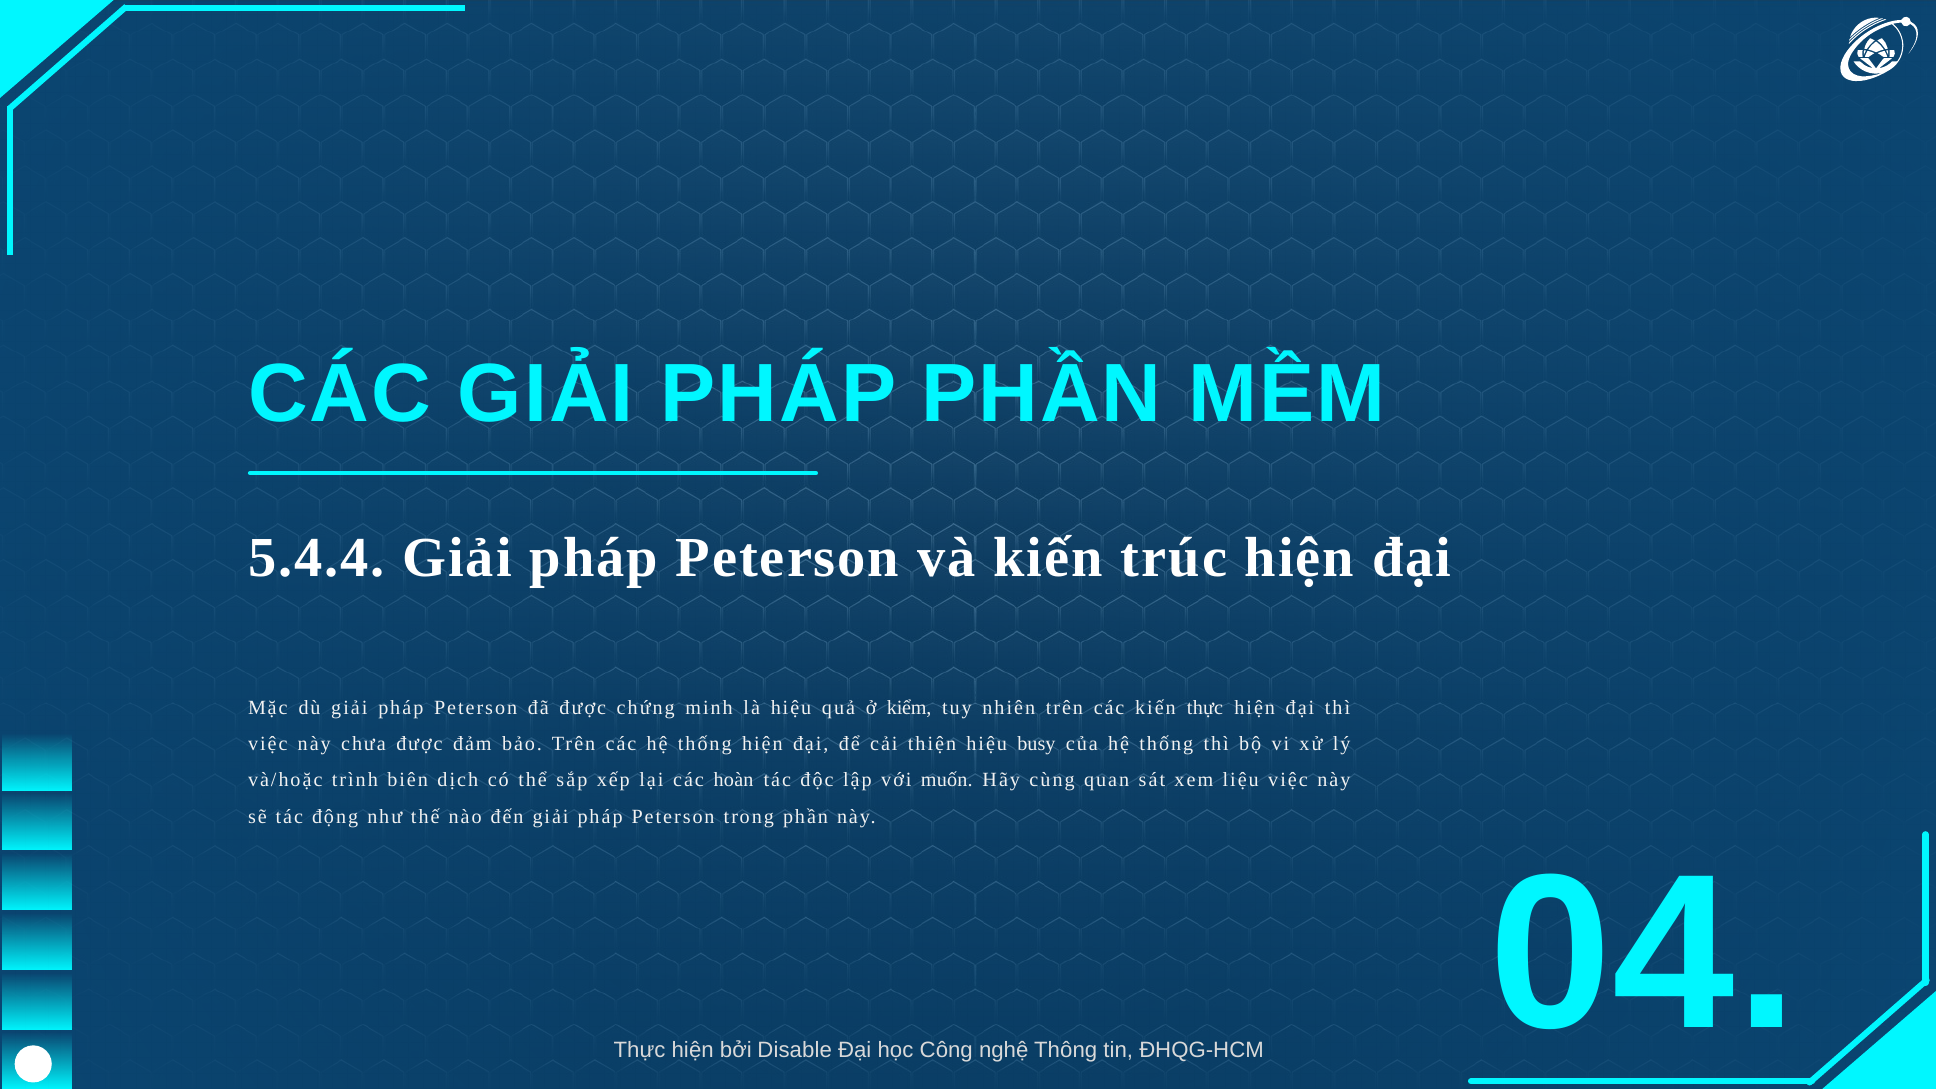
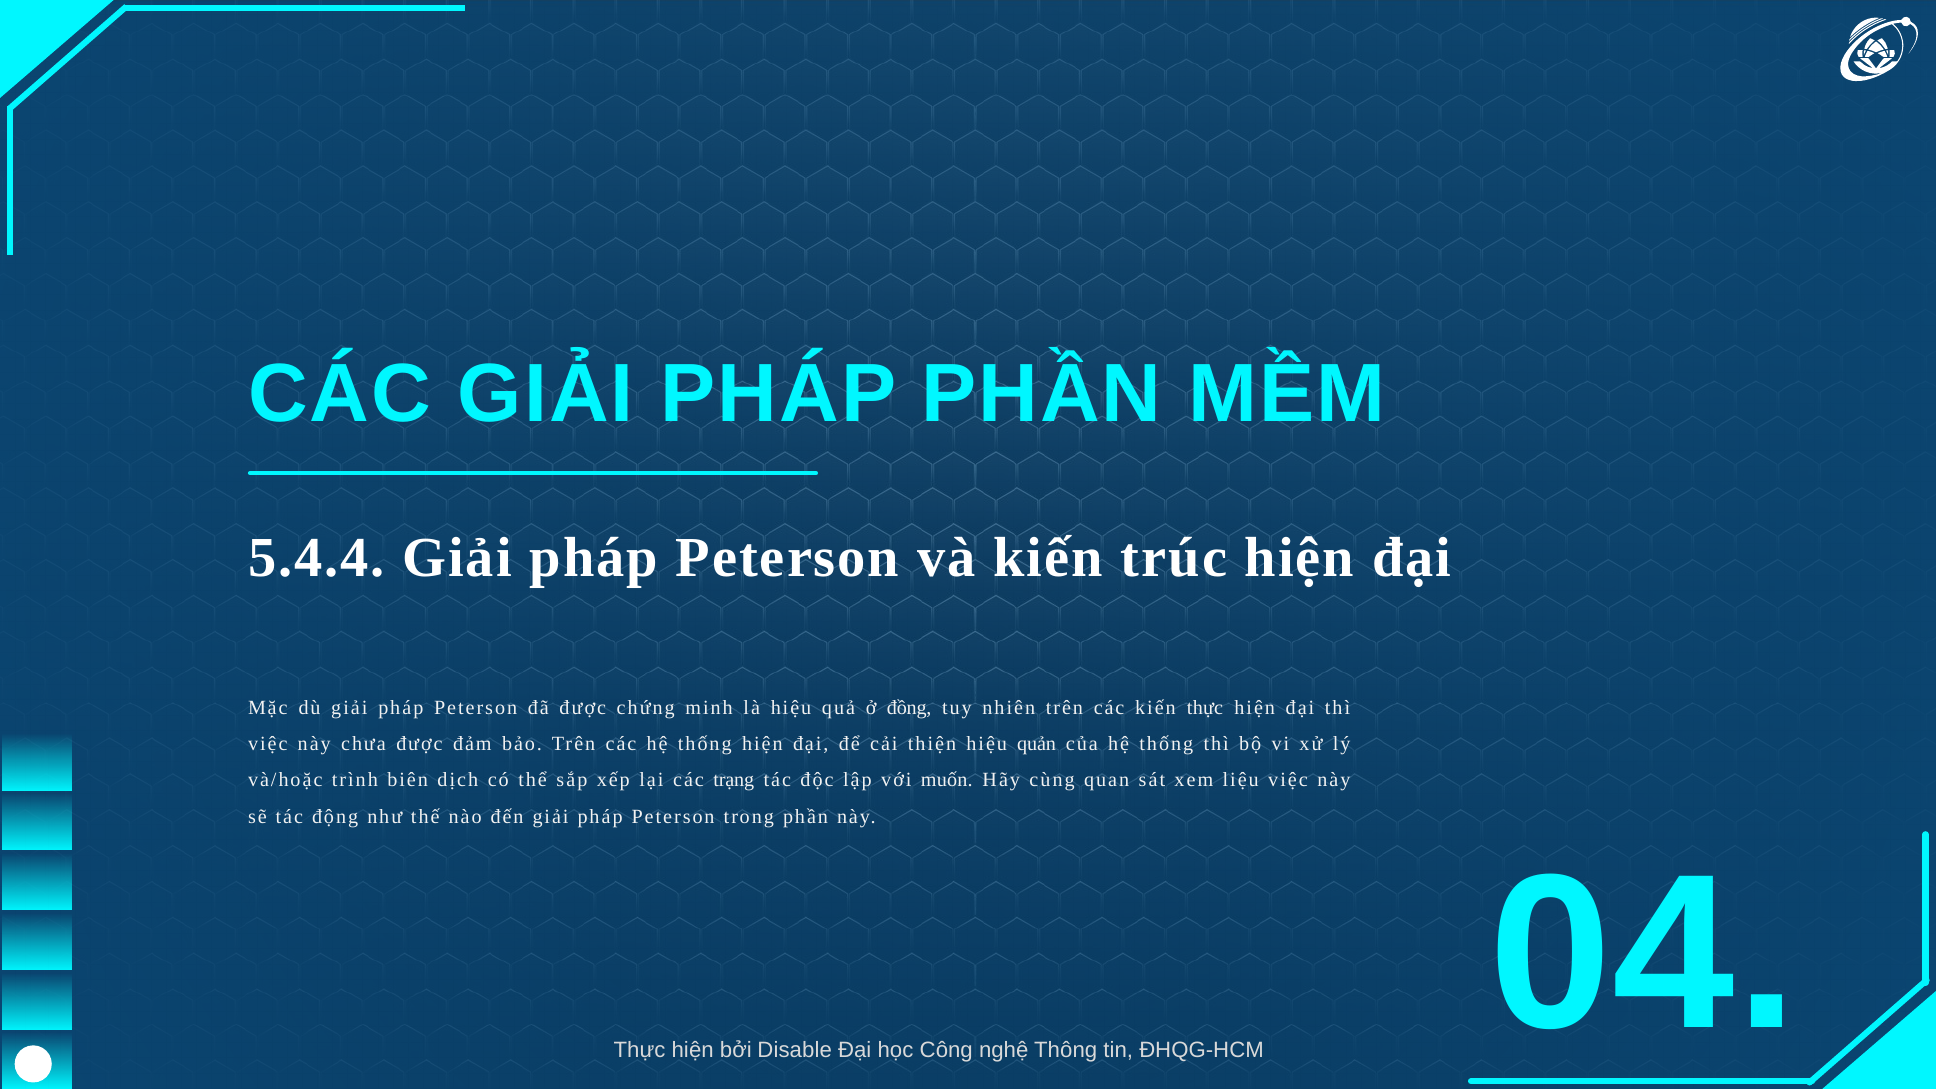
kiểm: kiểm -> đồng (909, 708)
busy: busy -> quản (1037, 744)
hoàn: hoàn -> trạng (734, 780)
